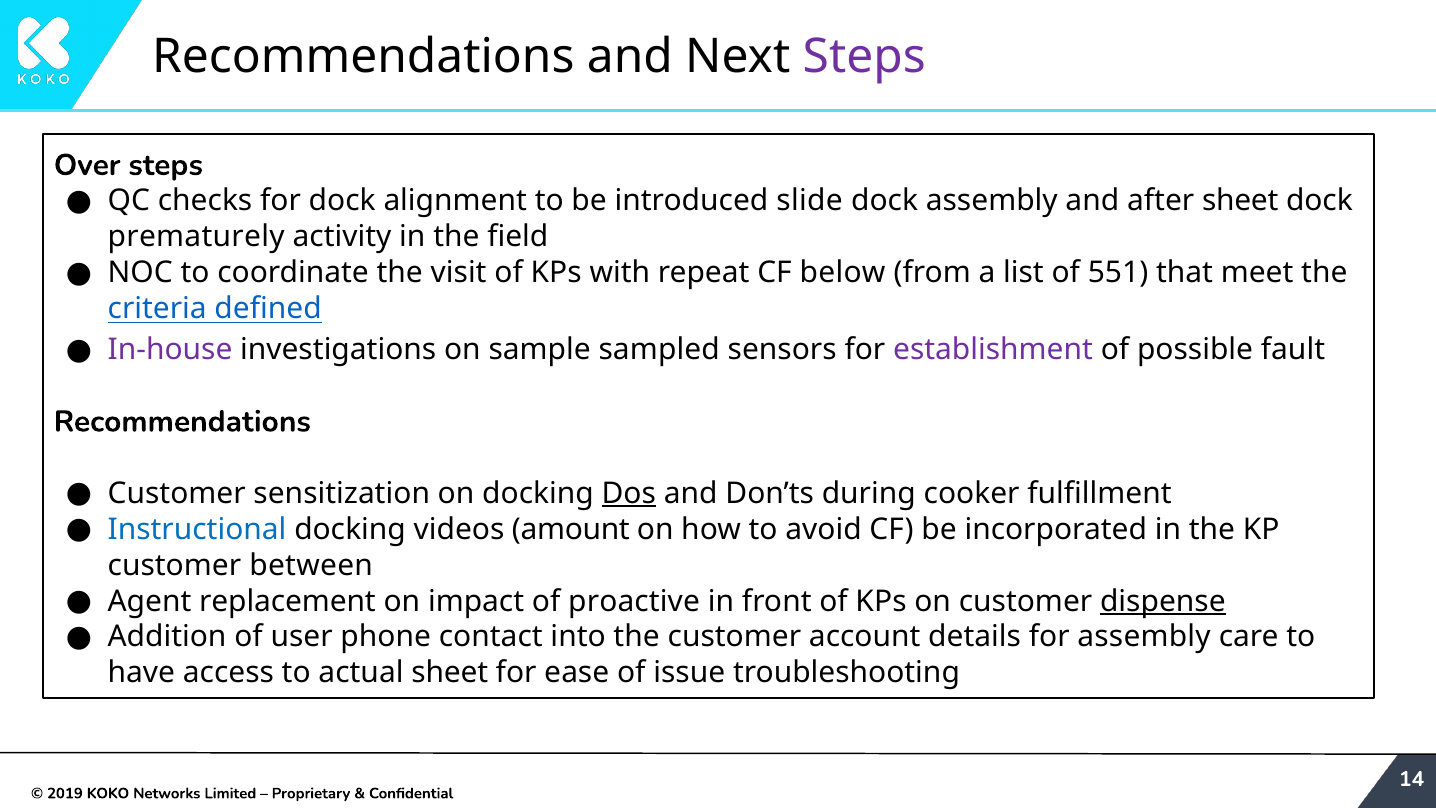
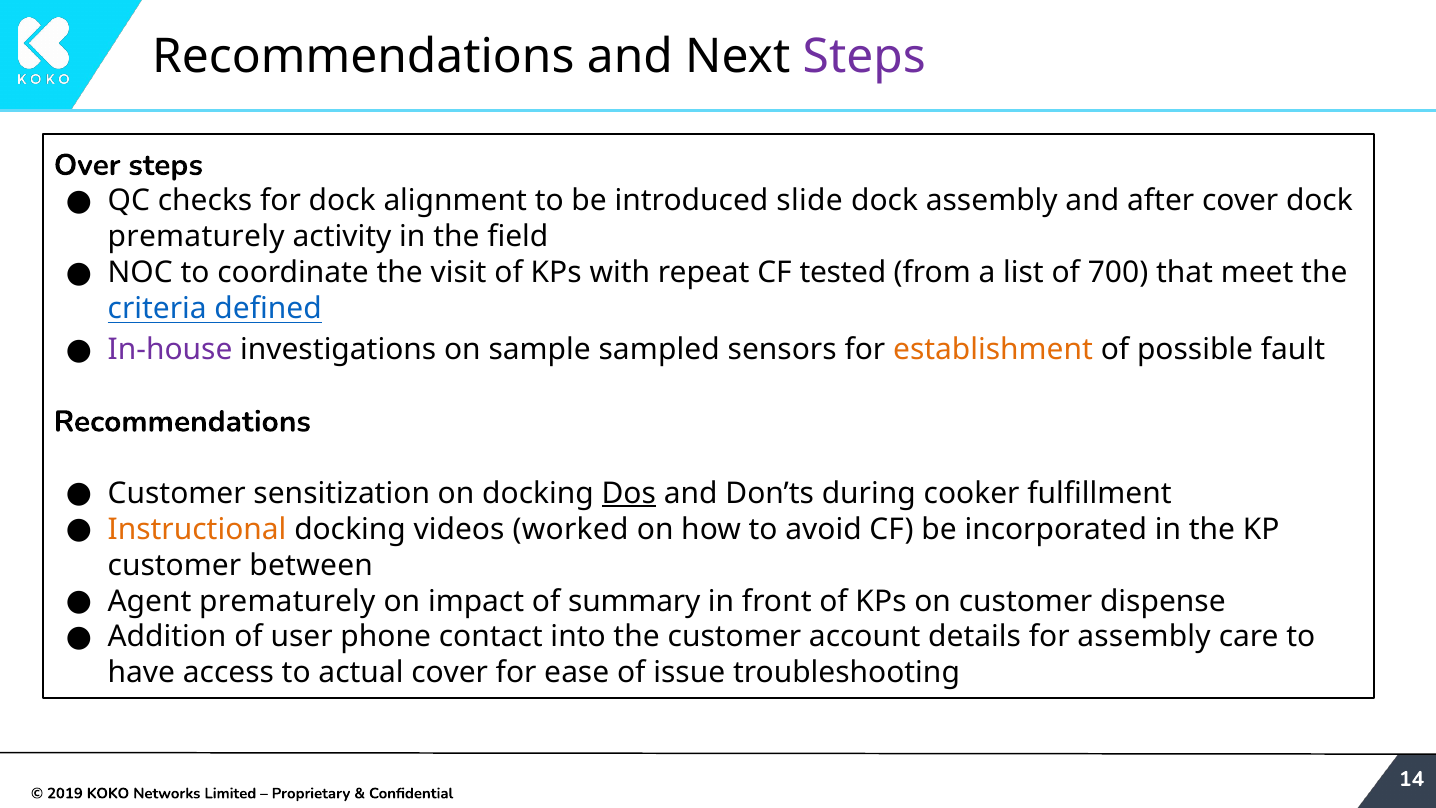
after sheet: sheet -> cover (1240, 201)
below: below -> tested (843, 273)
551: 551 -> 700 (1118, 273)
establishment colour: purple -> orange (993, 350)
Instructional colour: blue -> orange (197, 529)
amount: amount -> worked (571, 529)
Agent replacement: replacement -> prematurely (287, 601)
proactive: proactive -> summary (634, 601)
dispense underline: present -> none (1163, 601)
actual sheet: sheet -> cover (450, 673)
